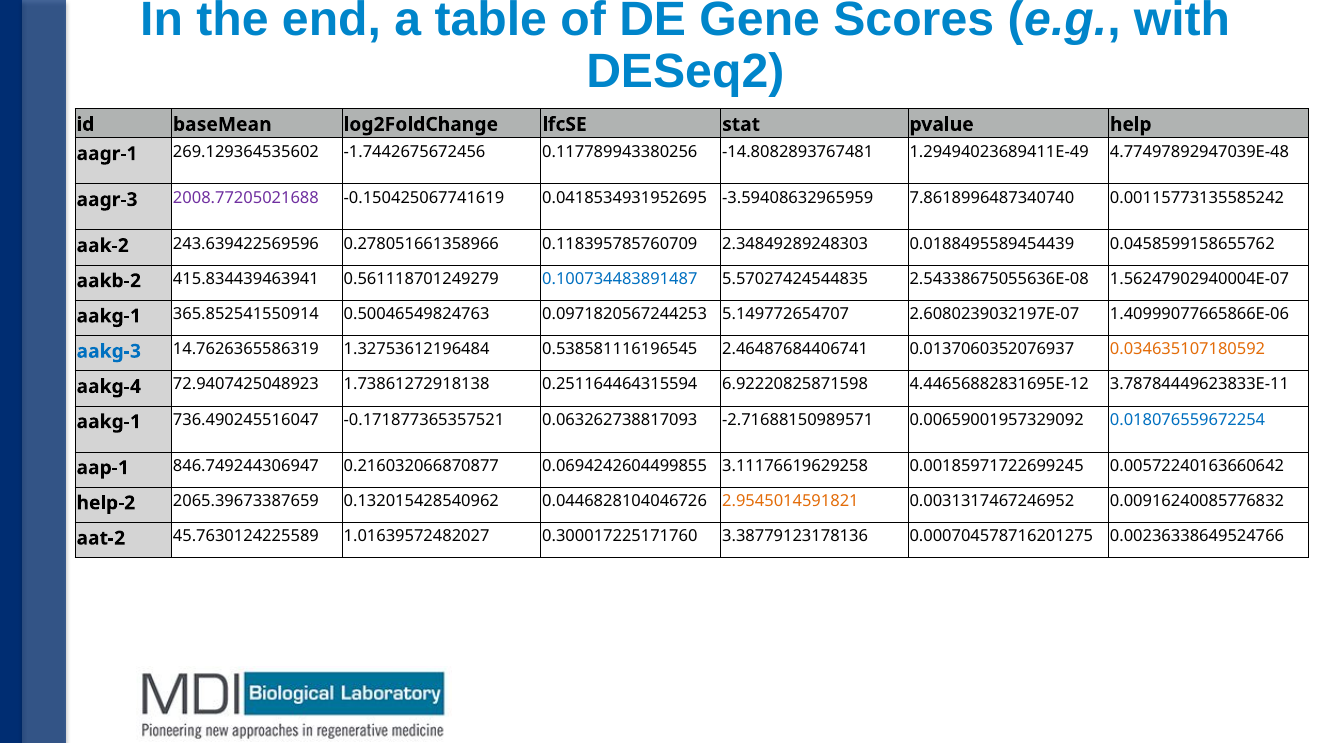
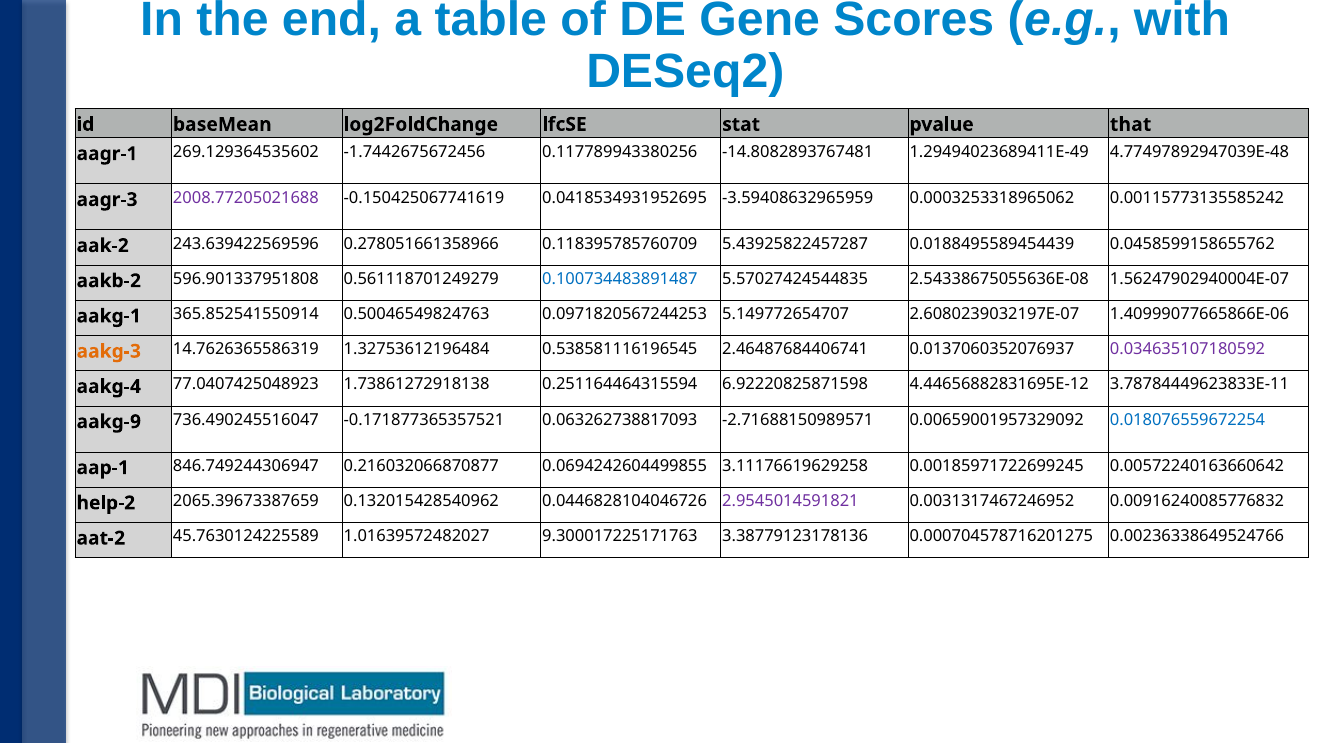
help: help -> that (1131, 124)
7.8618996487340740: 7.8618996487340740 -> 0.0003253318965062 (992, 198)
2.34849289248303: 2.34849289248303 -> 5.43925822457287 (795, 244)
415.834439463941: 415.834439463941 -> 596.901337951808 (246, 279)
aakg-3 colour: blue -> orange (109, 351)
0.034635107180592 colour: orange -> purple (1188, 349)
72.9407425048923: 72.9407425048923 -> 77.0407425048923 (246, 384)
aakg-1: aakg-1 -> aakg-9 (109, 422)
2.9545014591821 colour: orange -> purple (790, 501)
0.300017225171760: 0.300017225171760 -> 9.300017225171763 (620, 536)
